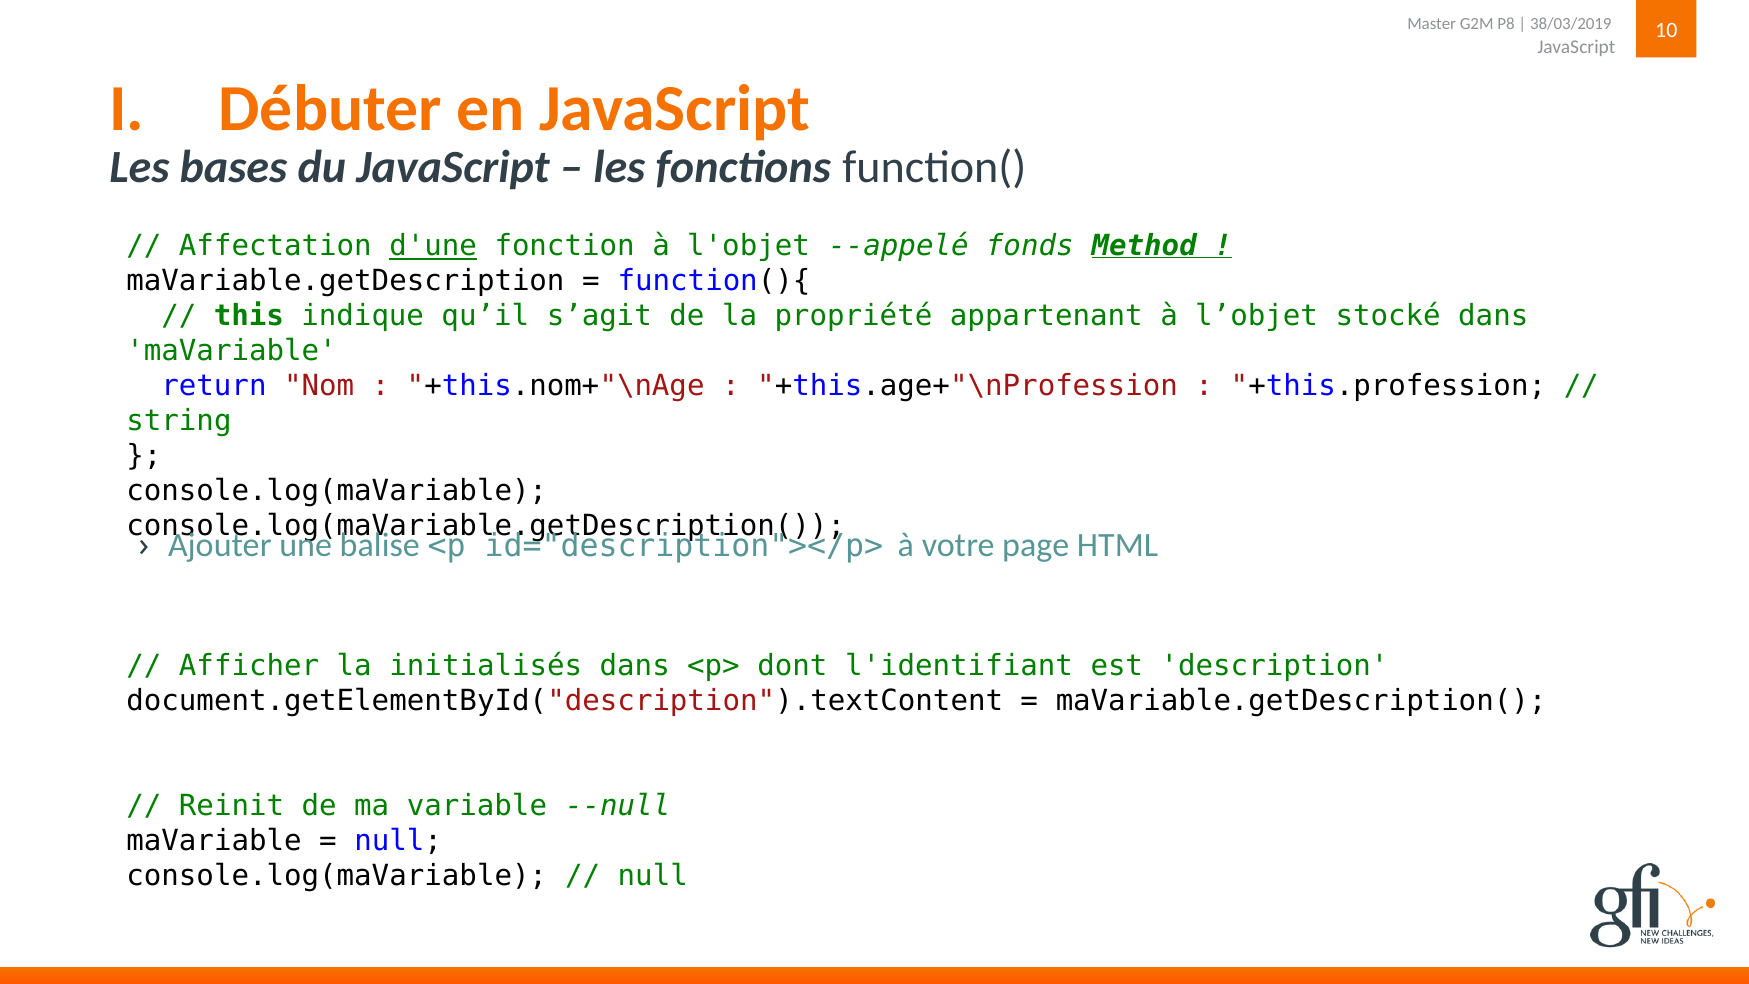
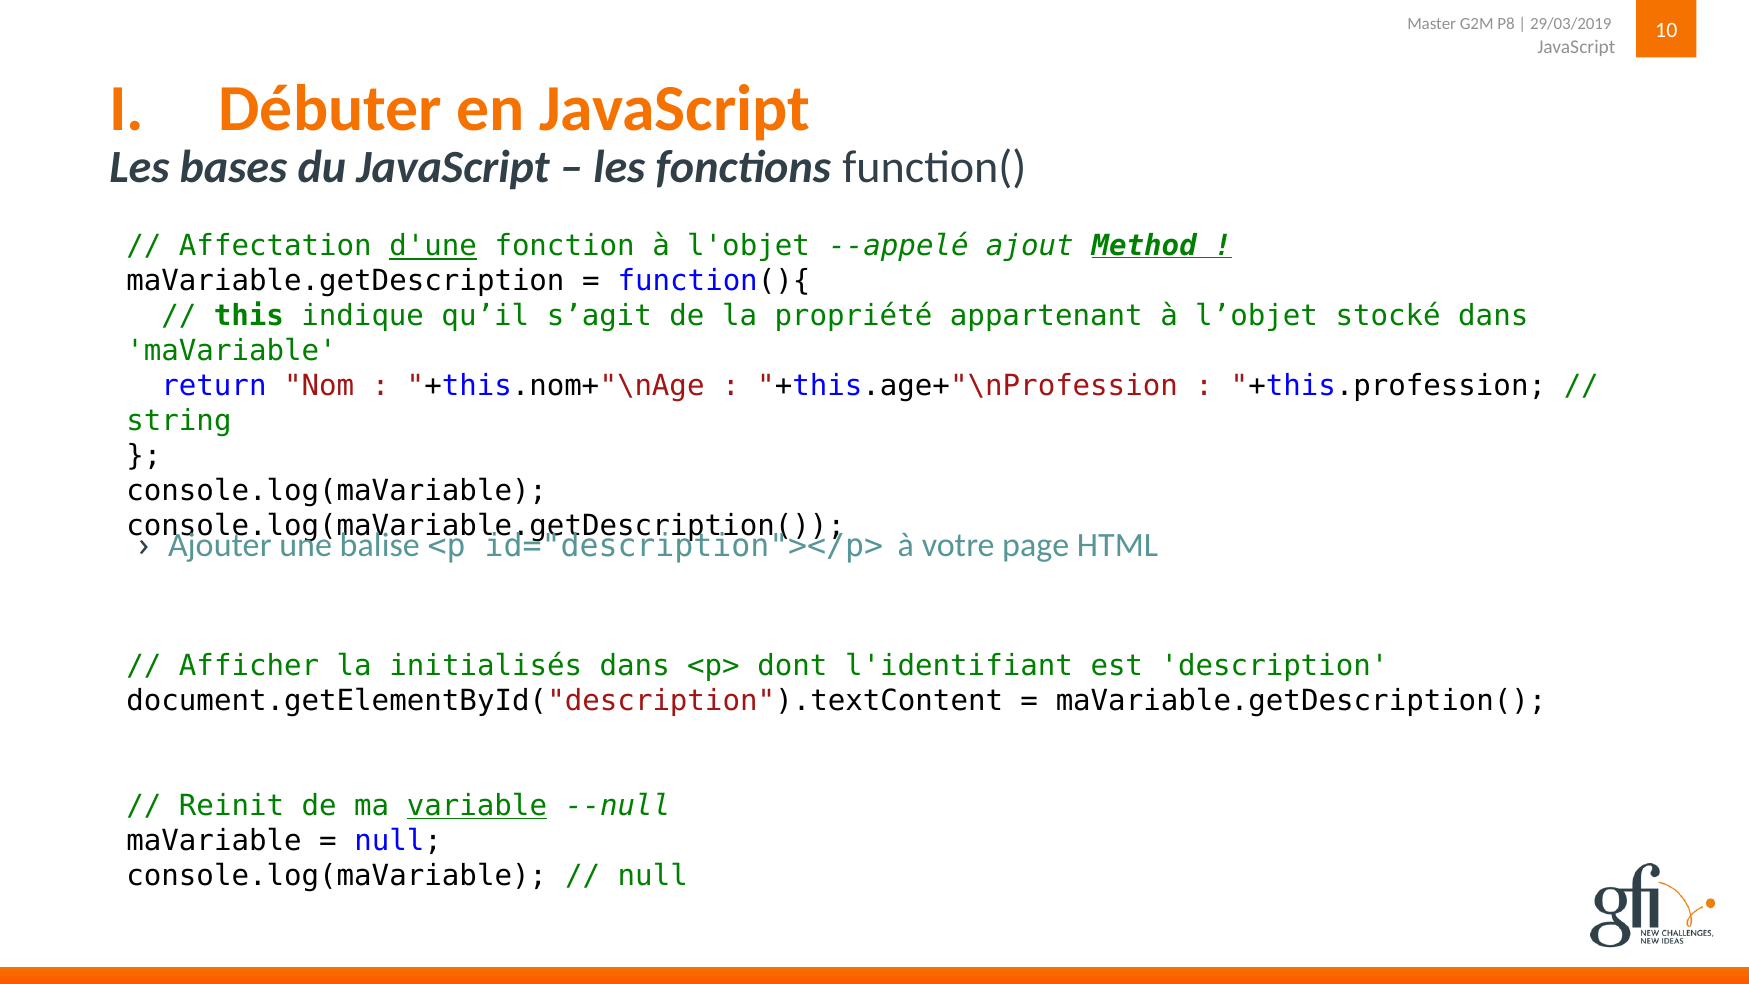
38/03/2019: 38/03/2019 -> 29/03/2019 (1571, 24)
fonds: fonds -> ajout (1030, 246)
variable underline: none -> present (477, 806)
